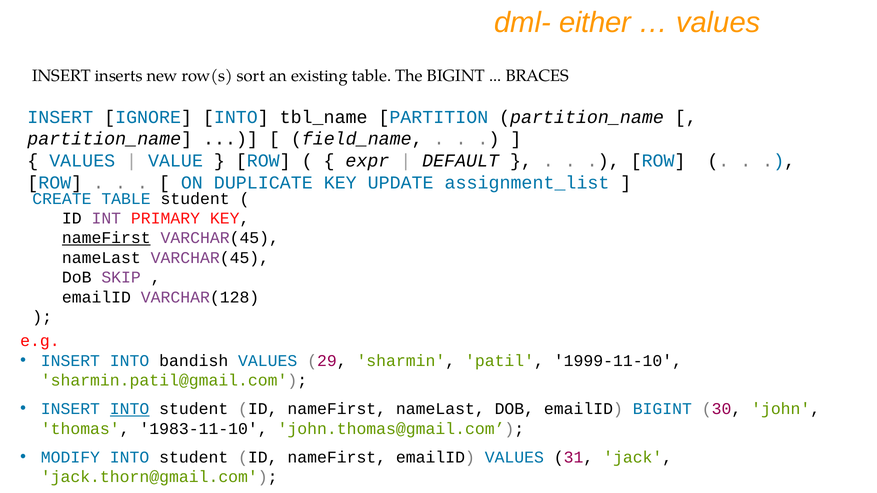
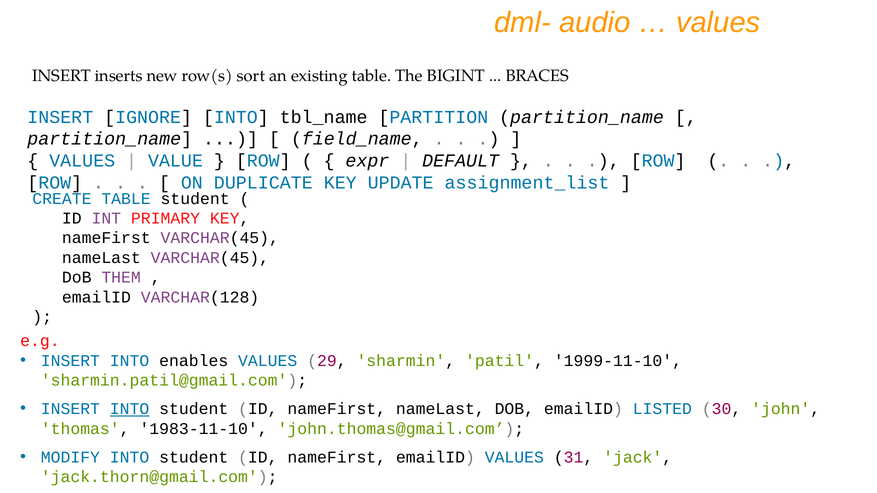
either: either -> audio (595, 23)
nameFirst underline: present -> none (106, 238)
SKIP: SKIP -> THEM (121, 278)
bandish: bandish -> enables (194, 361)
emailID BIGINT: BIGINT -> LISTED (662, 409)
